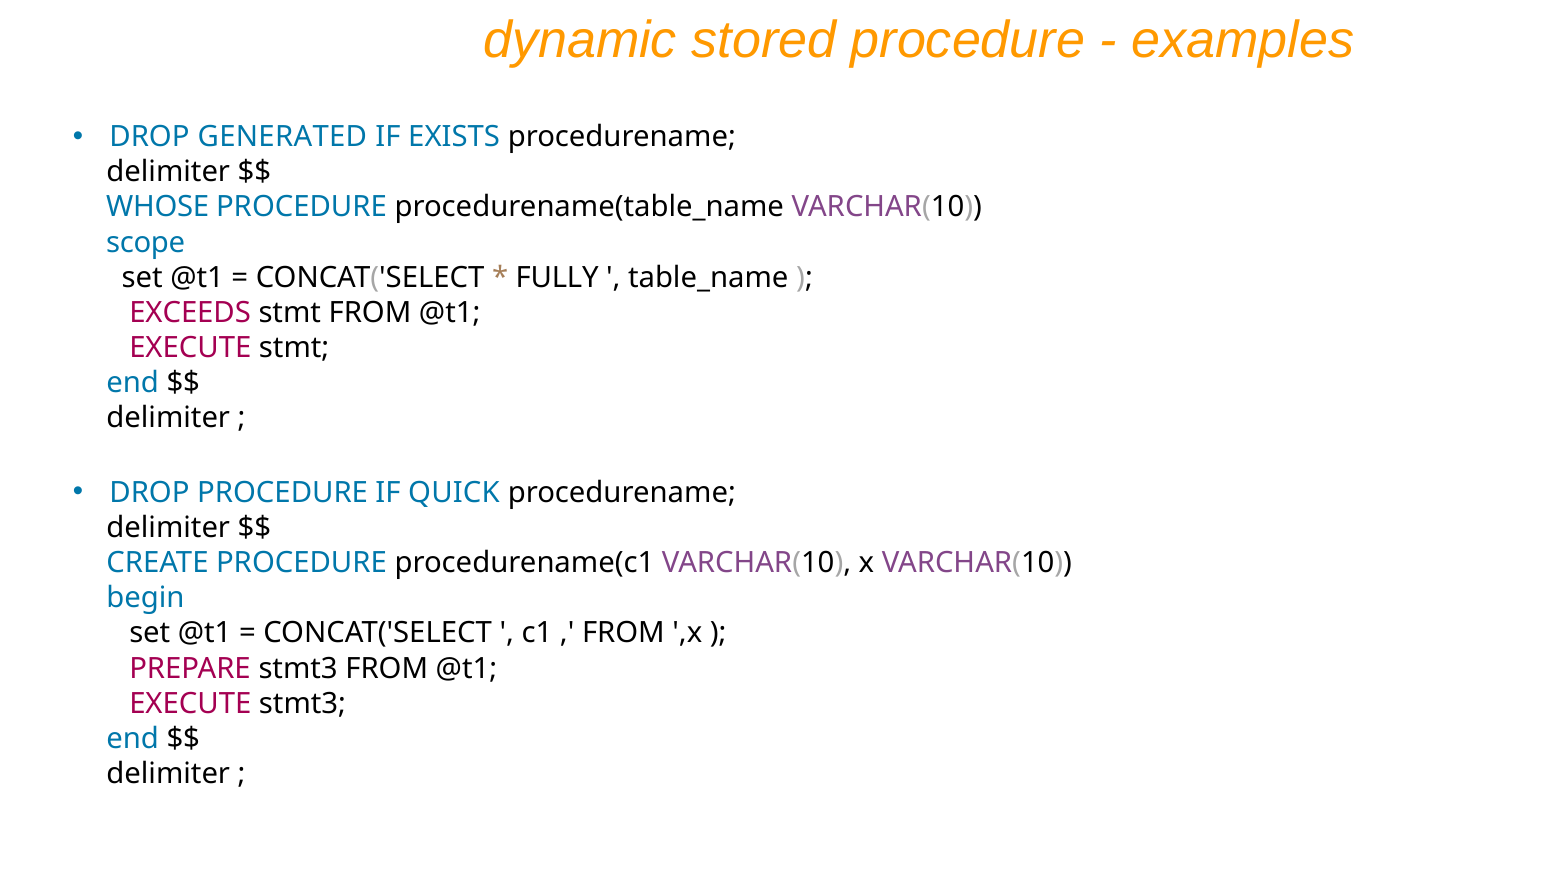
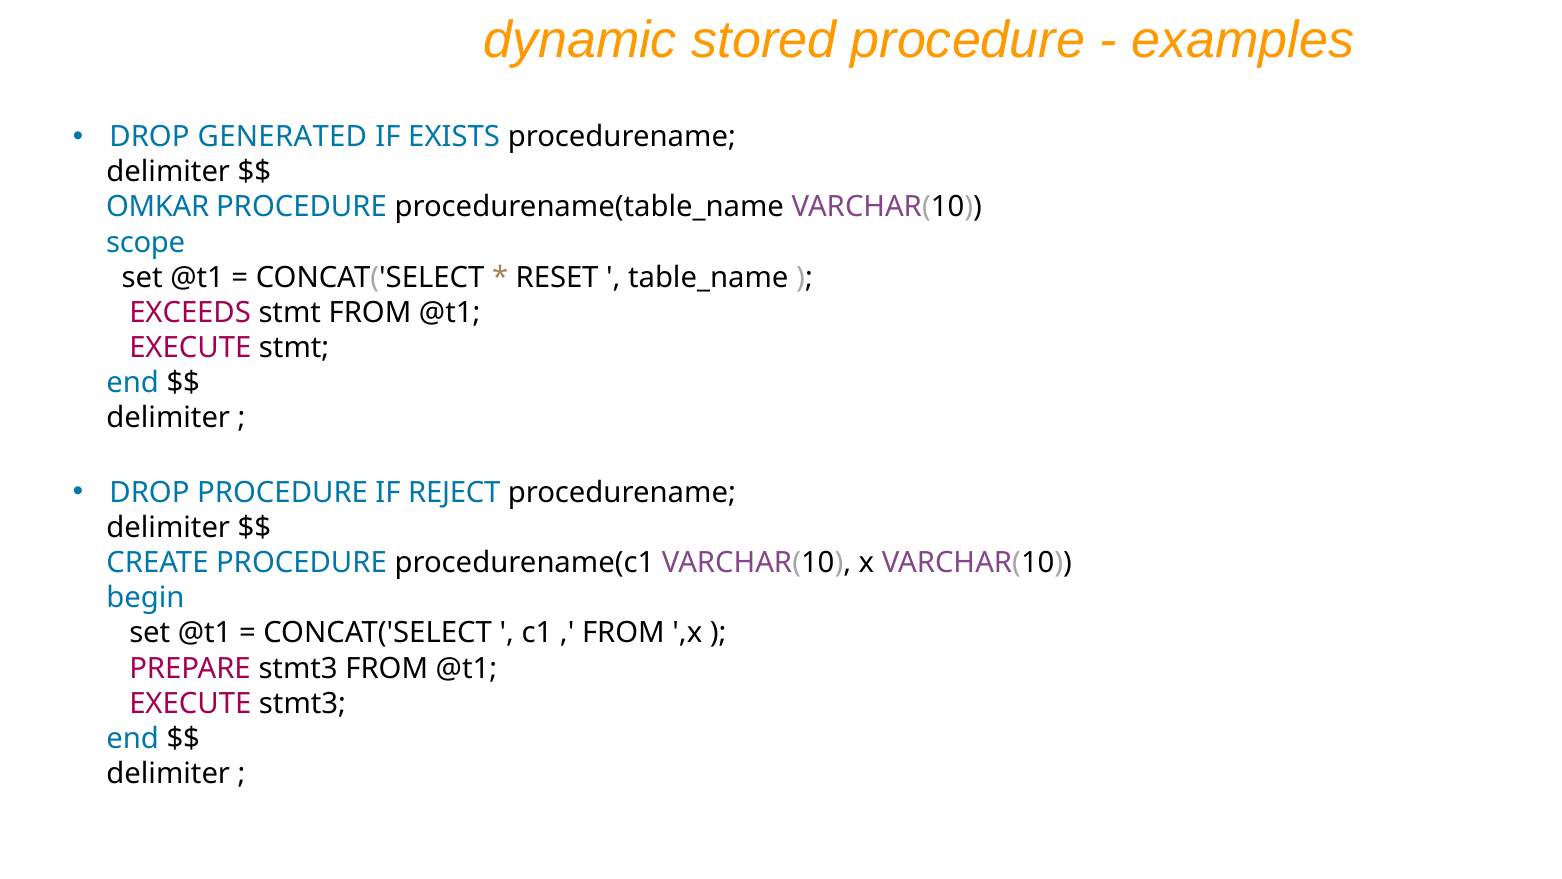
WHOSE: WHOSE -> OMKAR (158, 207)
FULLY: FULLY -> RESET (557, 277)
QUICK: QUICK -> REJECT (454, 492)
